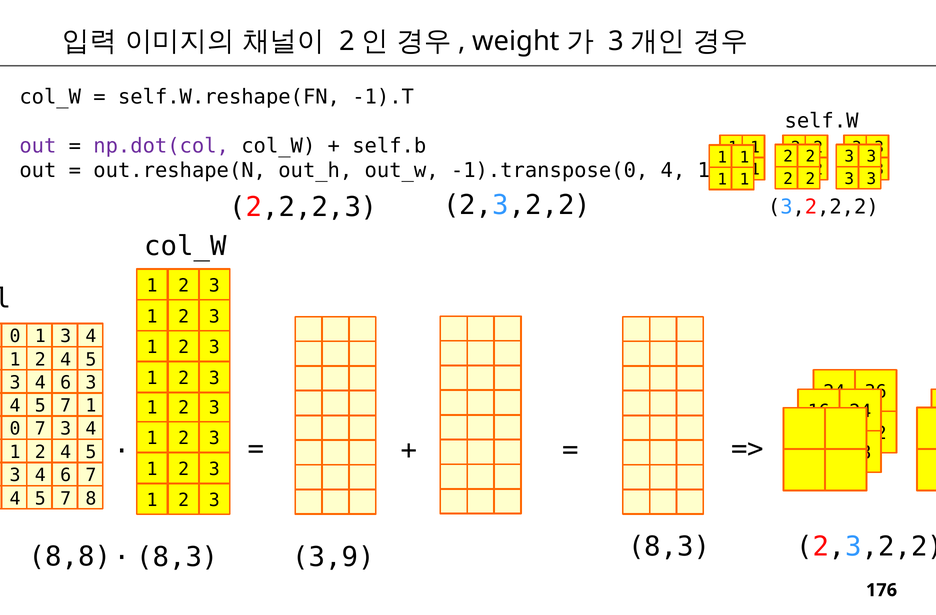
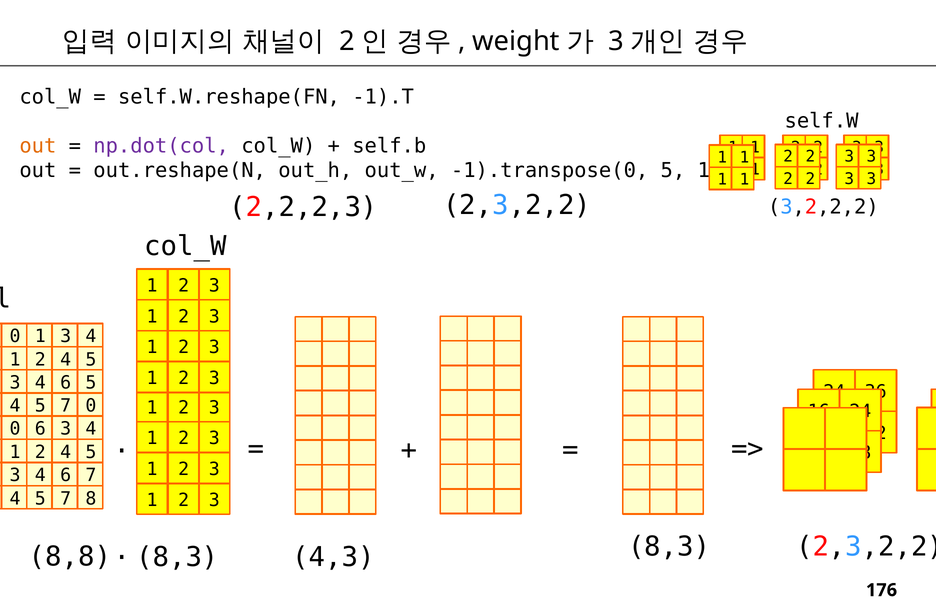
out colour: purple -> orange (38, 146)
-1).transpose(0 4: 4 -> 5 (673, 171)
6 3: 3 -> 5 (91, 383)
7 1: 1 -> 0 (91, 406)
0 7: 7 -> 6 (40, 429)
3,9: 3,9 -> 4,3 (334, 557)
